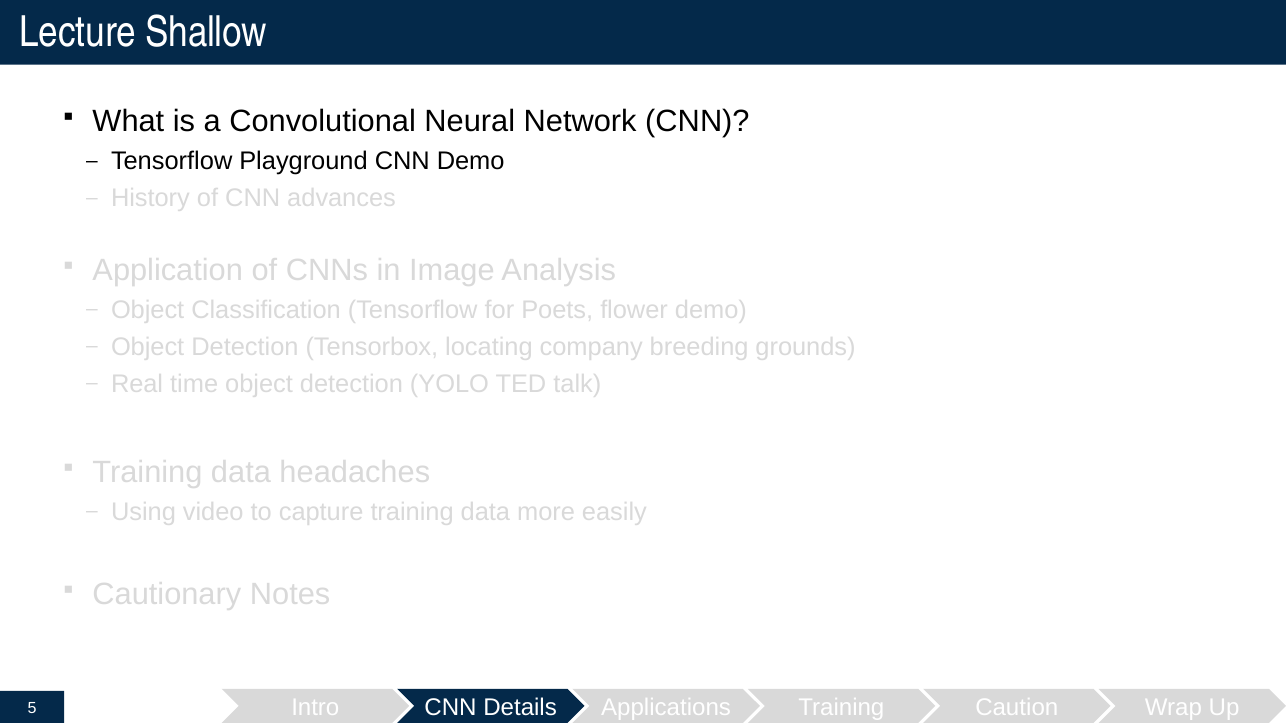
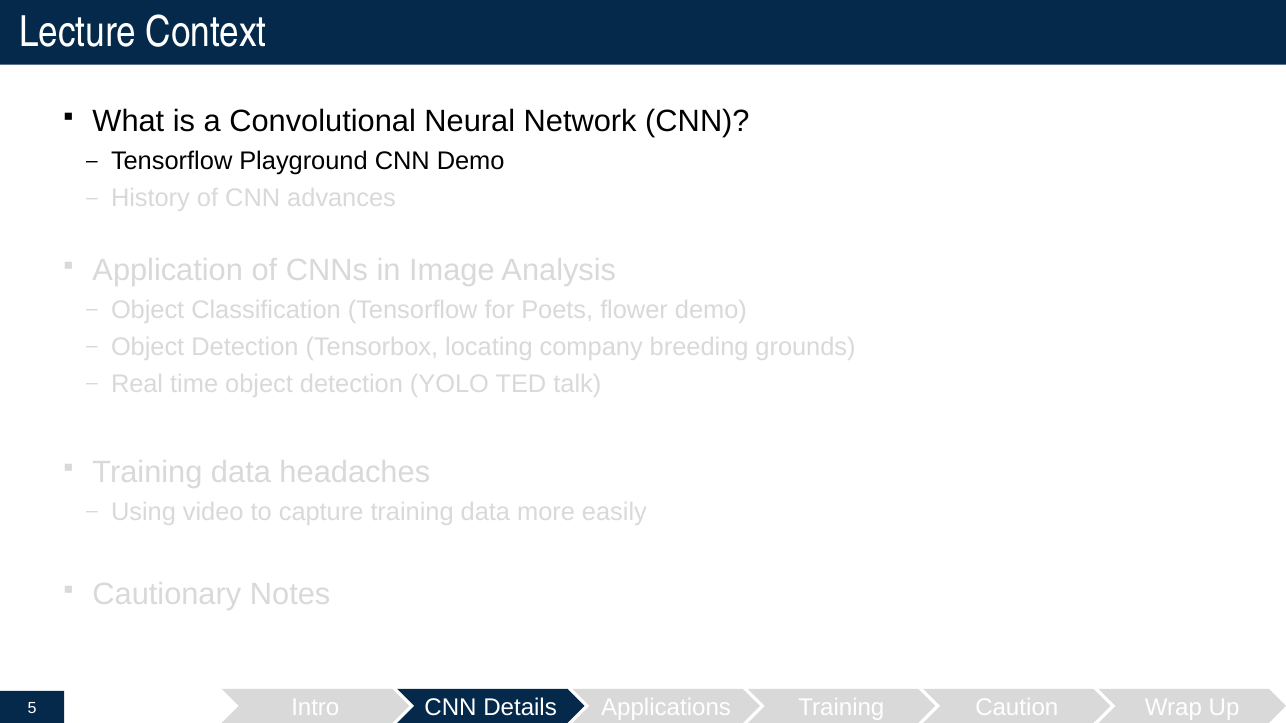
Shallow: Shallow -> Context (206, 32)
